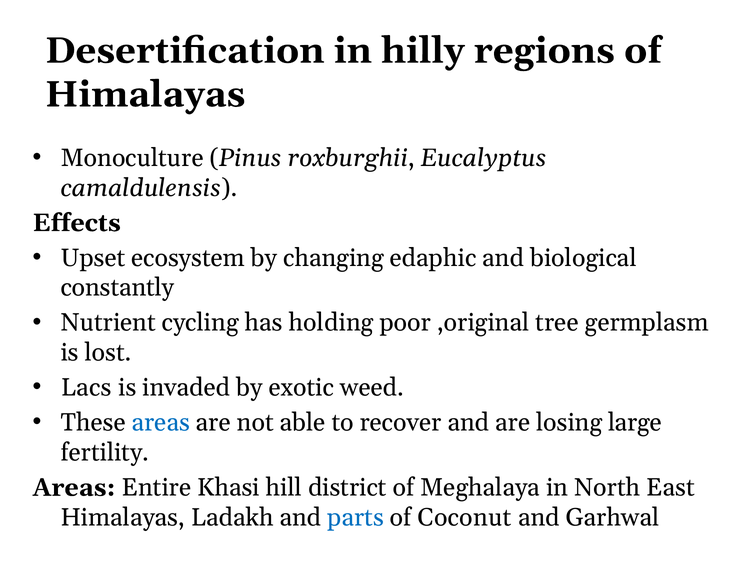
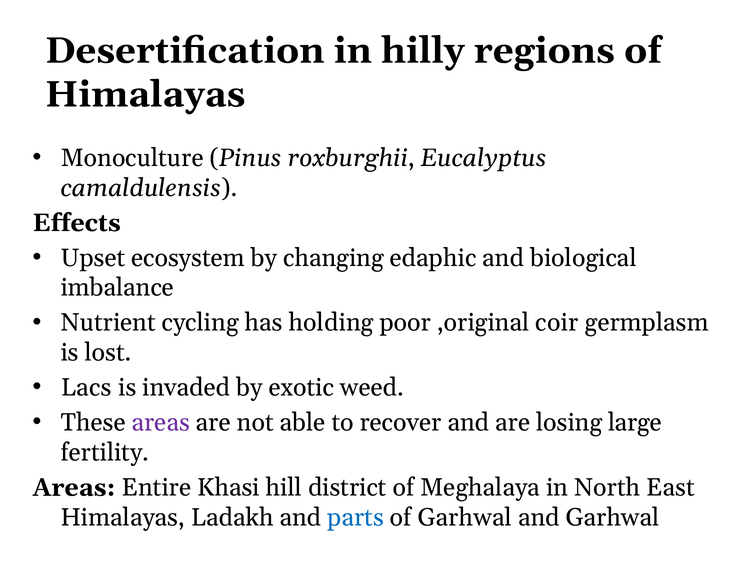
constantly: constantly -> imbalance (117, 288)
tree: tree -> coir (557, 323)
areas colour: blue -> purple (161, 423)
of Coconut: Coconut -> Garhwal (465, 518)
